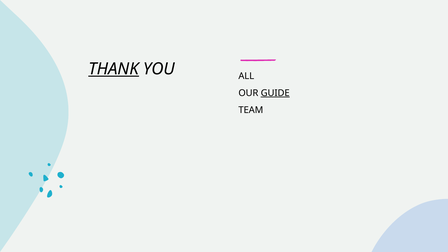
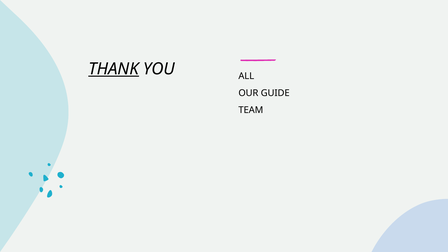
GUIDE underline: present -> none (275, 93)
